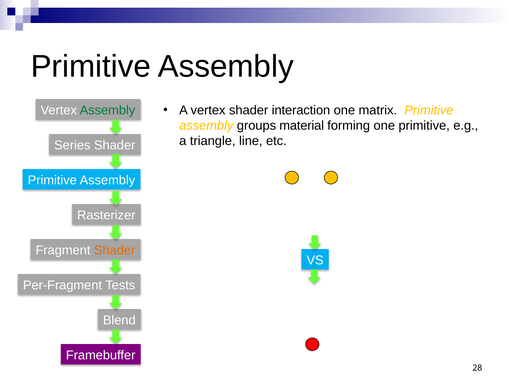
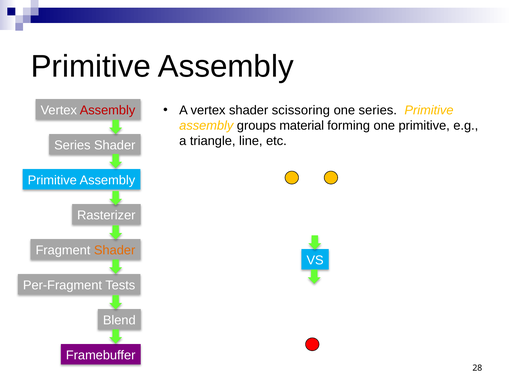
interaction: interaction -> scissoring (301, 110)
one matrix: matrix -> series (378, 110)
Assembly colour: green -> red (108, 110)
